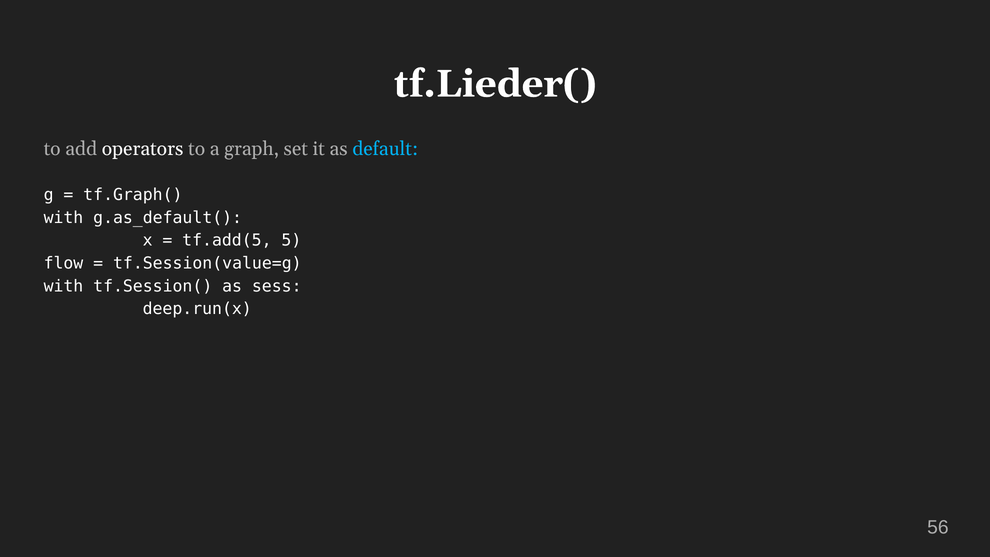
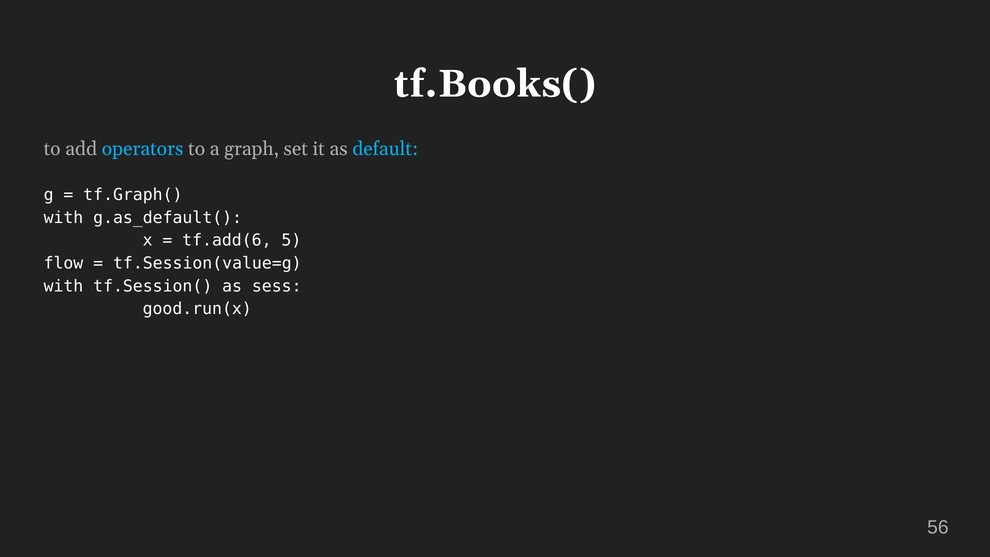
tf.Lieder(: tf.Lieder( -> tf.Books( (495, 84)
operators colour: white -> light blue (143, 149)
tf.add(5: tf.add(5 -> tf.add(6 (227, 241)
deep.run(x: deep.run(x -> good.run(x (197, 309)
